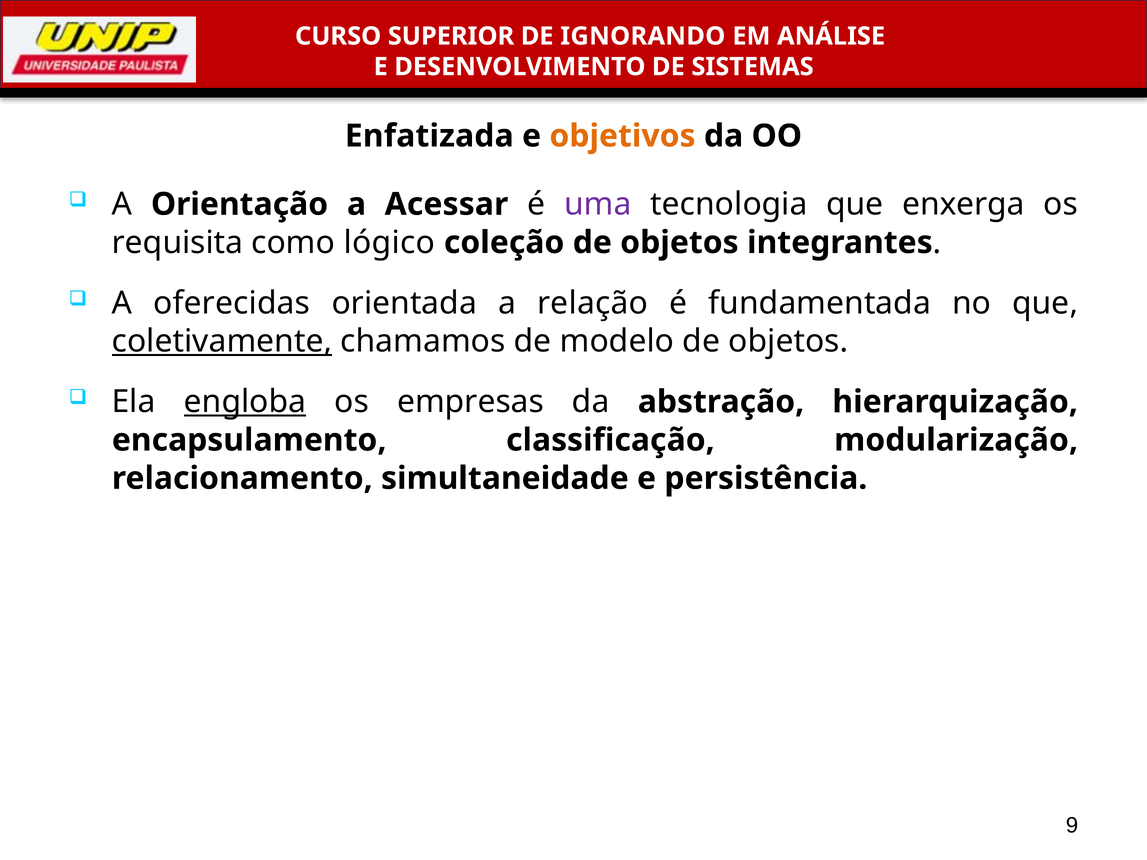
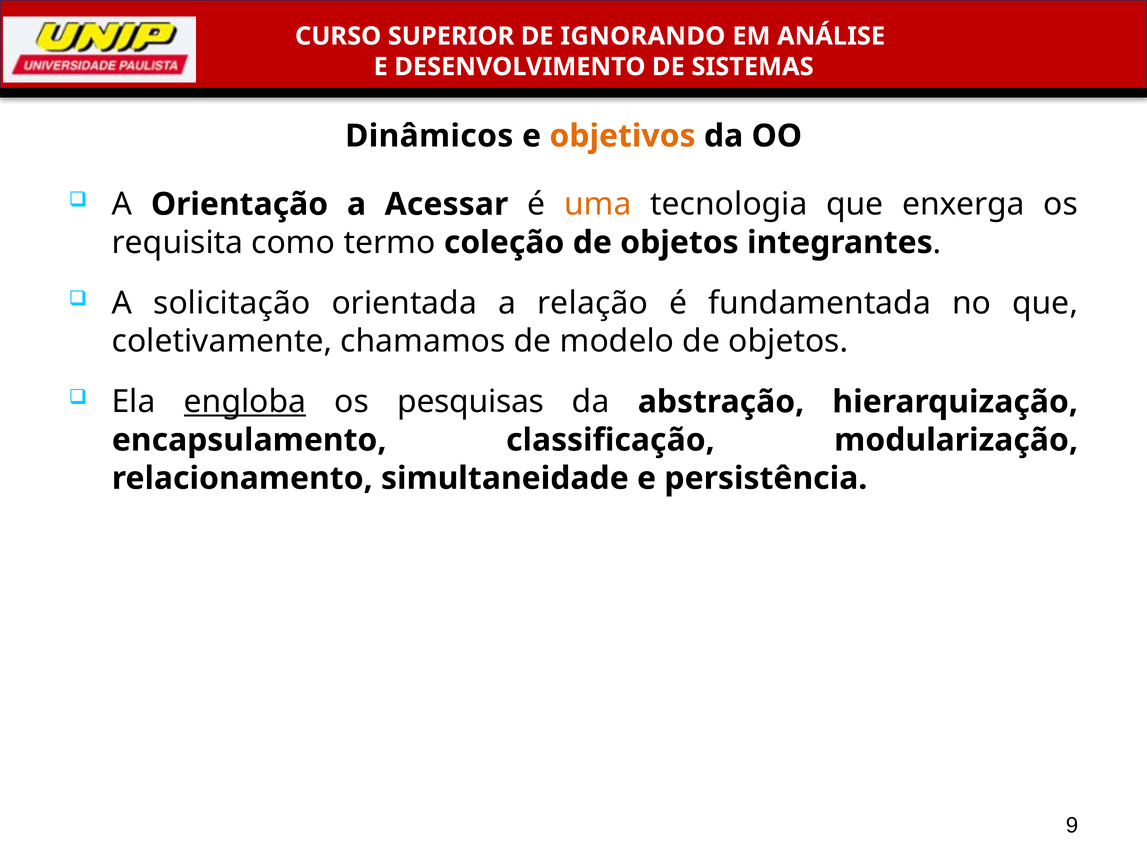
Enfatizada: Enfatizada -> Dinâmicos (429, 136)
uma colour: purple -> orange (598, 204)
lógico: lógico -> termo (389, 243)
oferecidas: oferecidas -> solicitação (232, 303)
coletivamente underline: present -> none (222, 341)
empresas: empresas -> pesquisas (471, 402)
